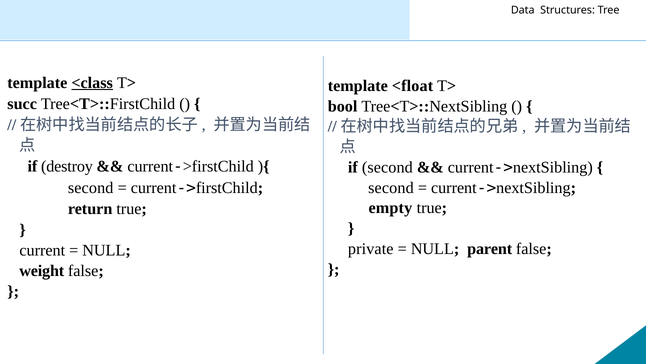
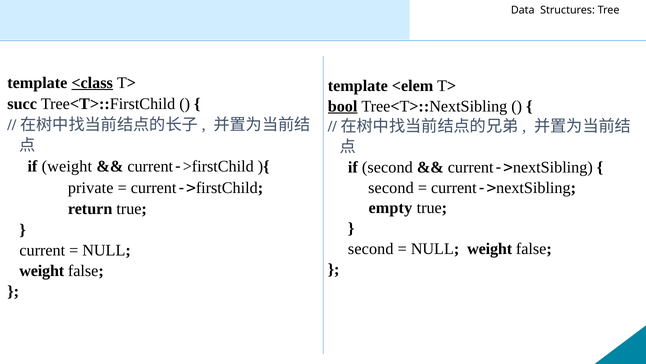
<float: <float -> <elem (413, 86)
bool underline: none -> present (343, 106)
if destroy: destroy -> weight (67, 166)
second: second -> private (91, 187)
private: private -> second (371, 248)
parent: parent -> weight (490, 248)
